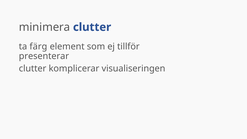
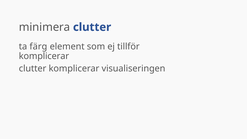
presenterar: presenterar -> komplicerar (44, 56)
